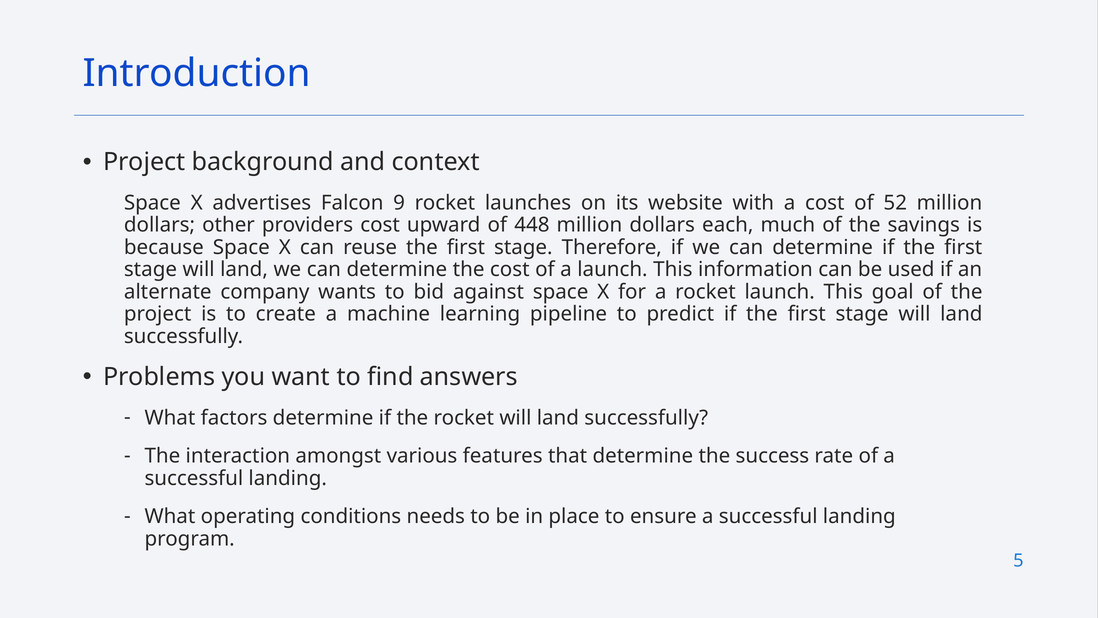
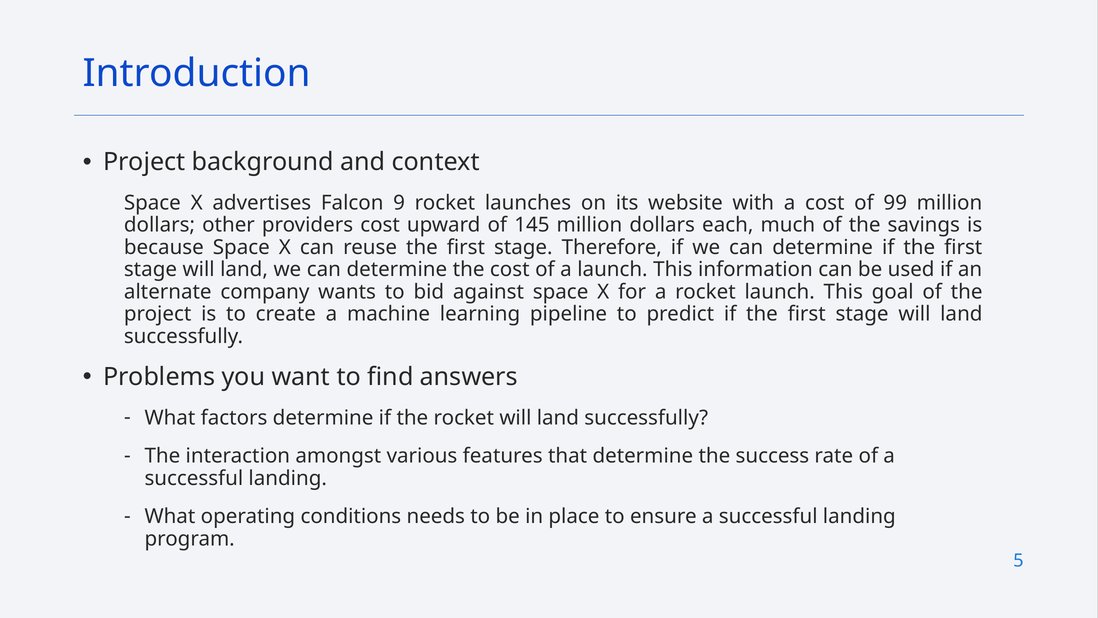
52: 52 -> 99 (895, 203)
448: 448 -> 145 (532, 225)
